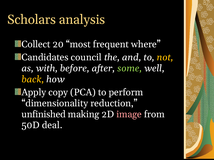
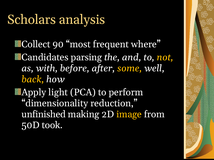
20: 20 -> 90 (58, 44)
council: council -> parsing (86, 58)
some colour: light green -> yellow (130, 69)
copy: copy -> light (58, 93)
image colour: pink -> yellow (129, 115)
deal: deal -> took (52, 126)
